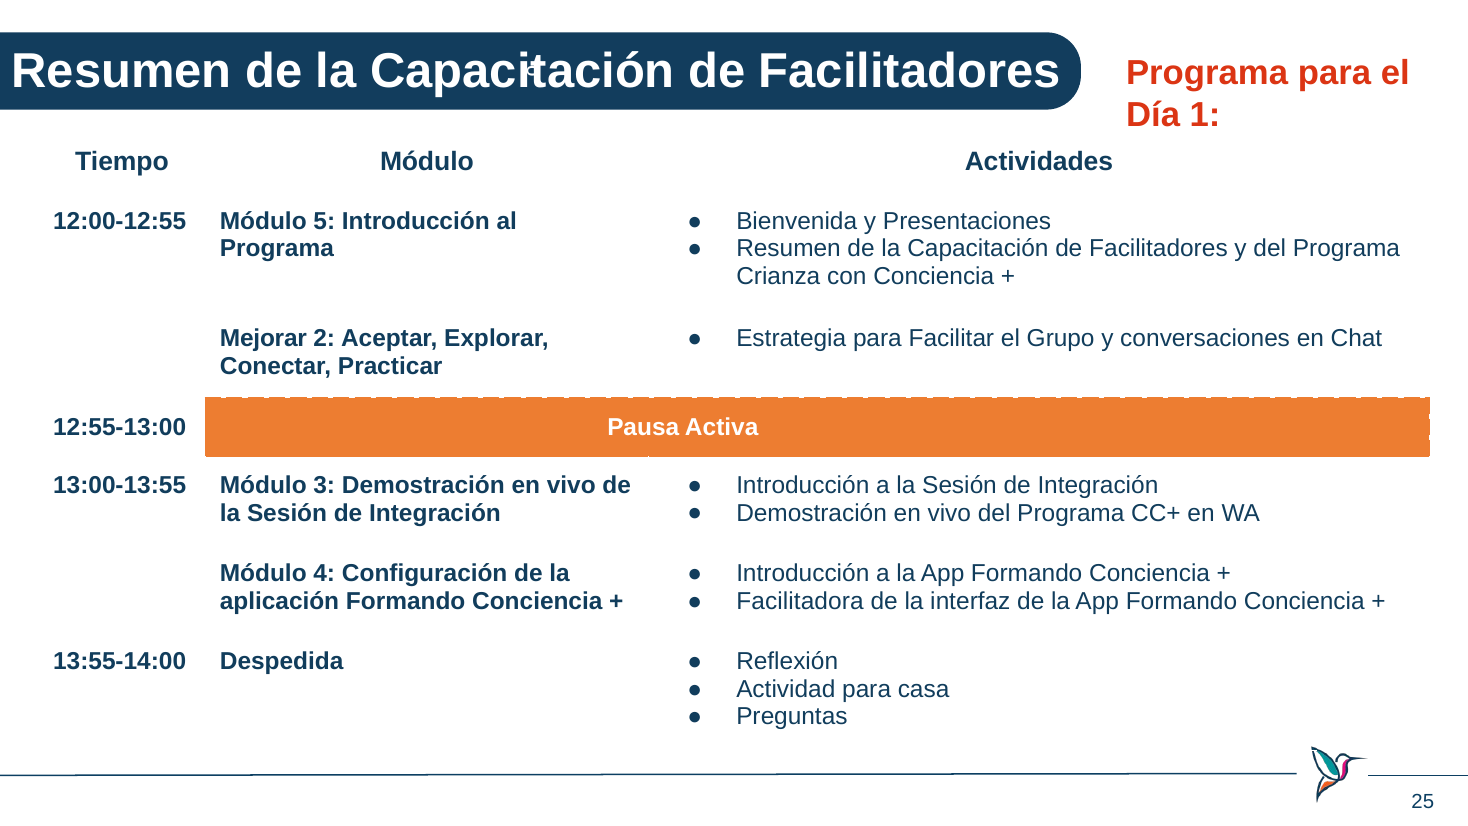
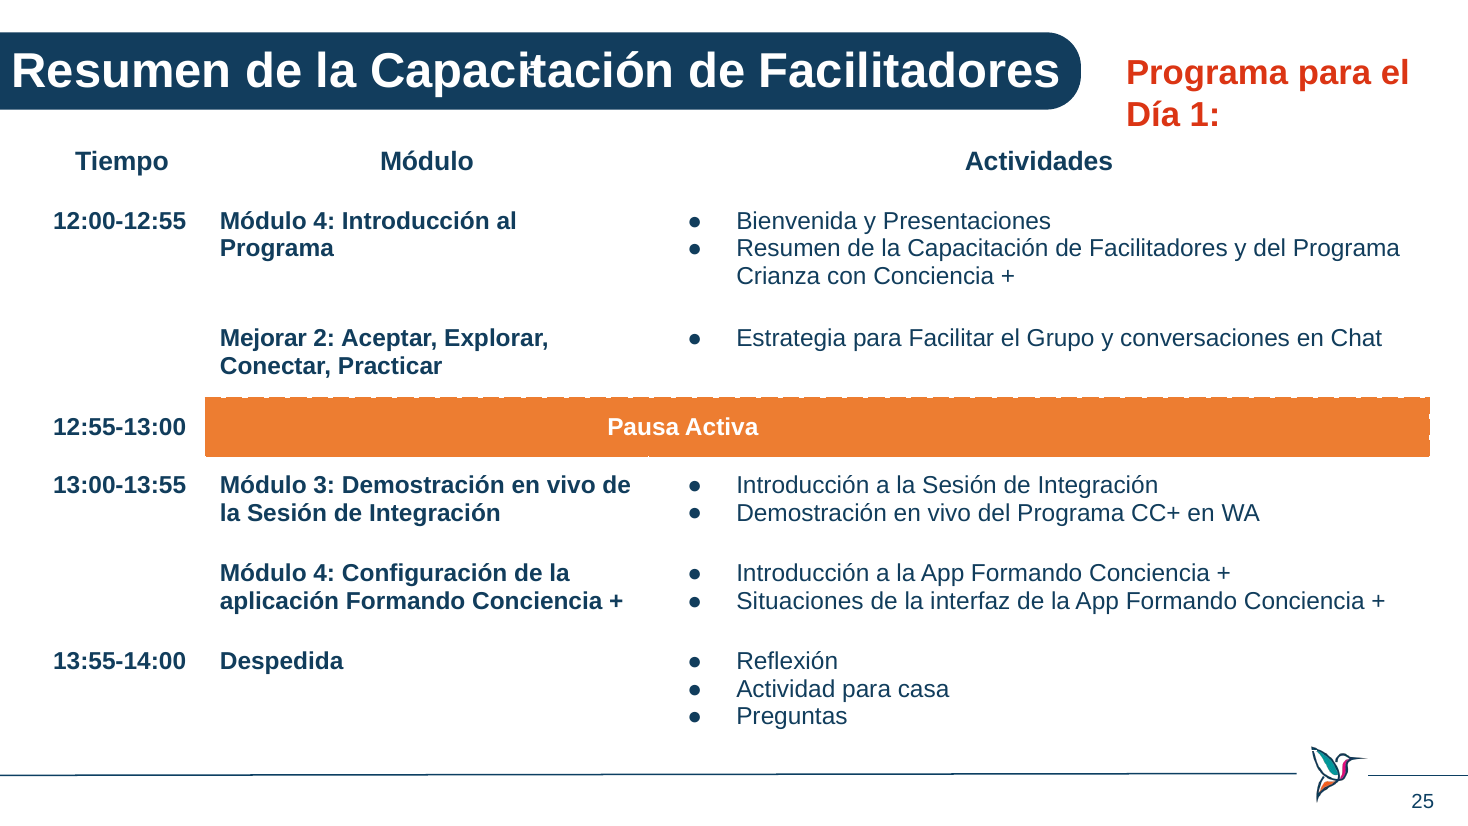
12:00-12:55 Módulo 5: 5 -> 4 (324, 221)
Facilitadora: Facilitadora -> Situaciones (800, 601)
